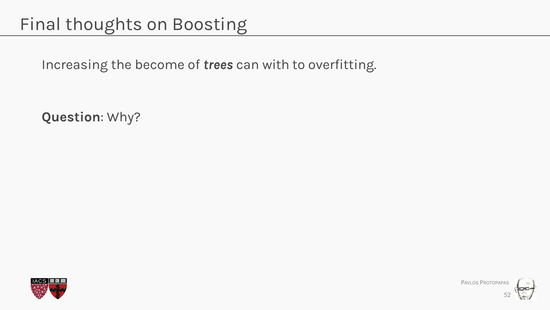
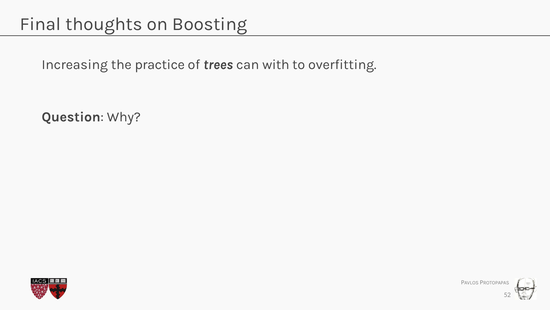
become: become -> practice (160, 64)
